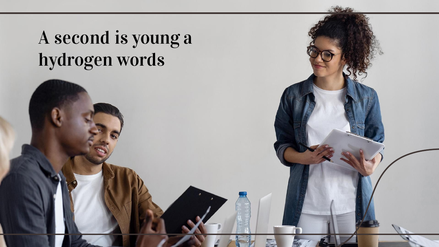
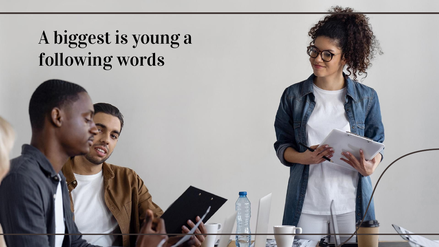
second: second -> biggest (82, 38)
hydrogen: hydrogen -> following (76, 60)
